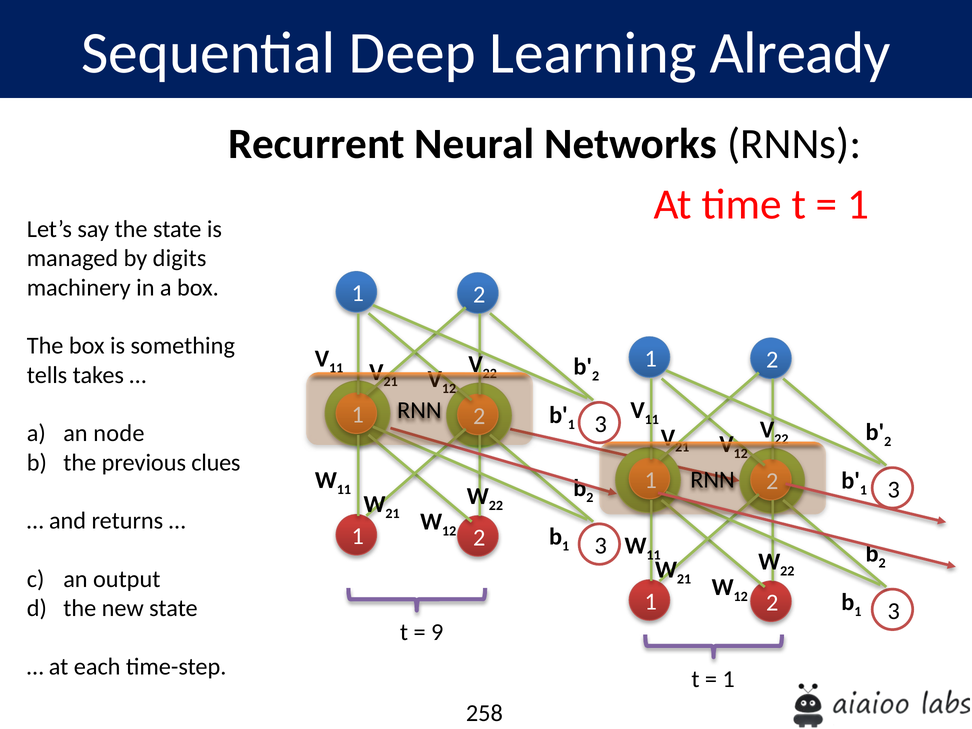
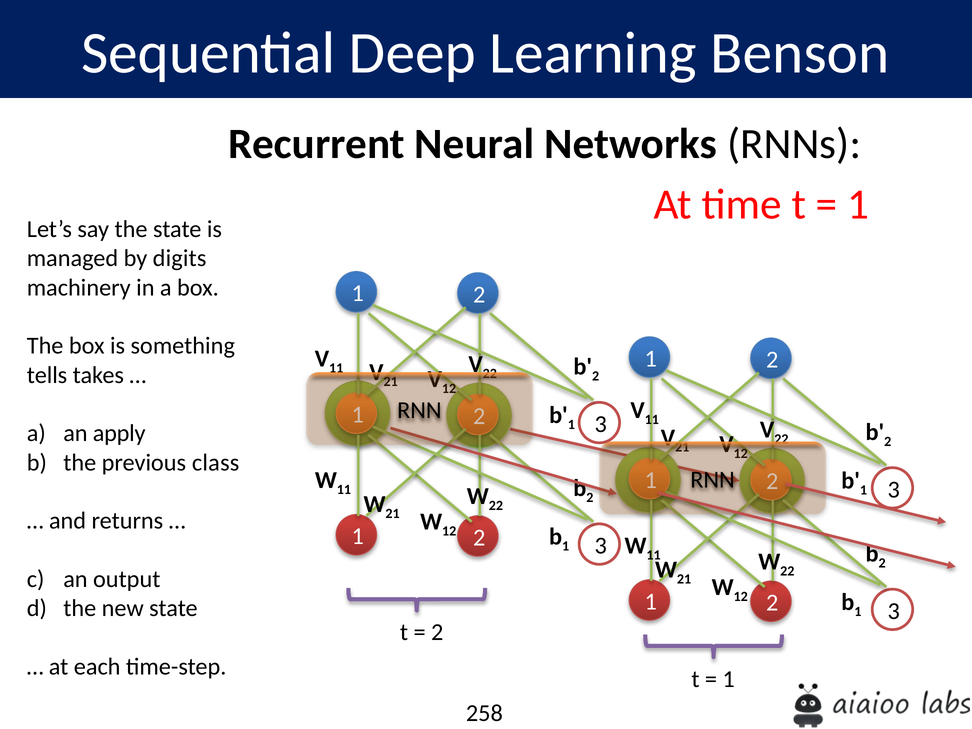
Already: Already -> Benson (800, 53)
node: node -> apply (119, 433)
clues: clues -> class (216, 463)
9: 9 -> 2 (437, 632)
